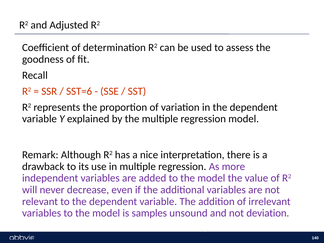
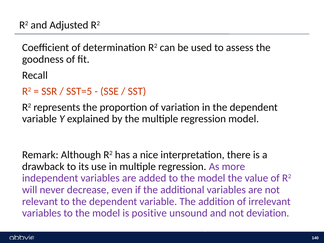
SST=6: SST=6 -> SST=5 (79, 91)
samples: samples -> positive (149, 213)
